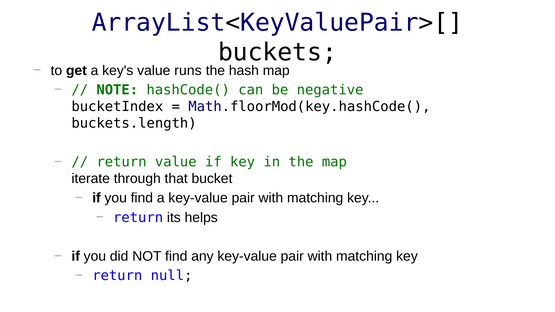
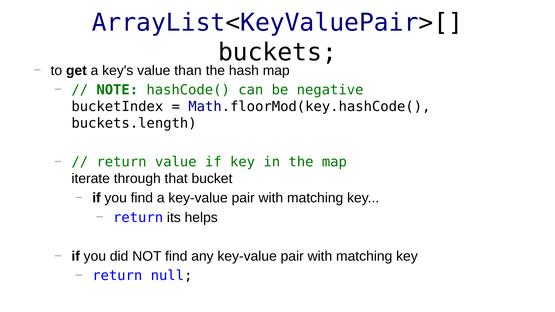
runs: runs -> than (188, 71)
